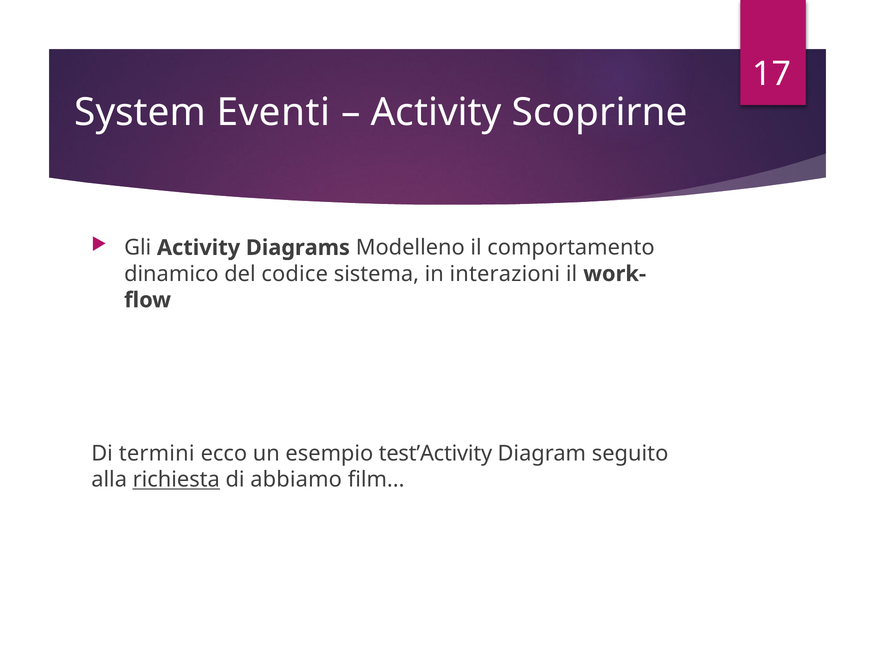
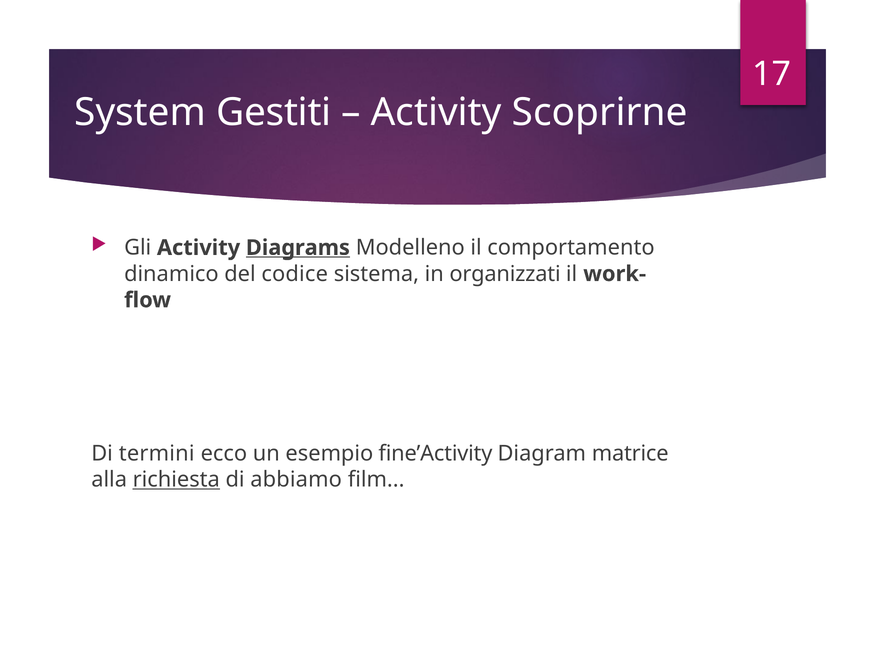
Eventi: Eventi -> Gestiti (274, 112)
Diagrams underline: none -> present (298, 248)
interazioni: interazioni -> organizzati (505, 274)
test’Activity: test’Activity -> fine’Activity (435, 454)
seguito: seguito -> matrice (630, 454)
